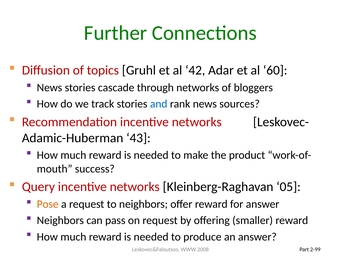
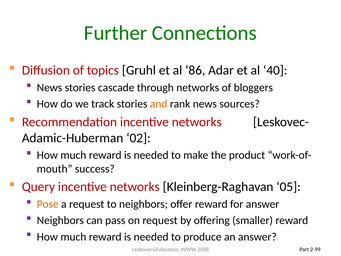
42: 42 -> 86 (195, 70)
60: 60 -> 40 (275, 70)
and colour: blue -> orange (159, 104)
43: 43 -> 02 (138, 138)
